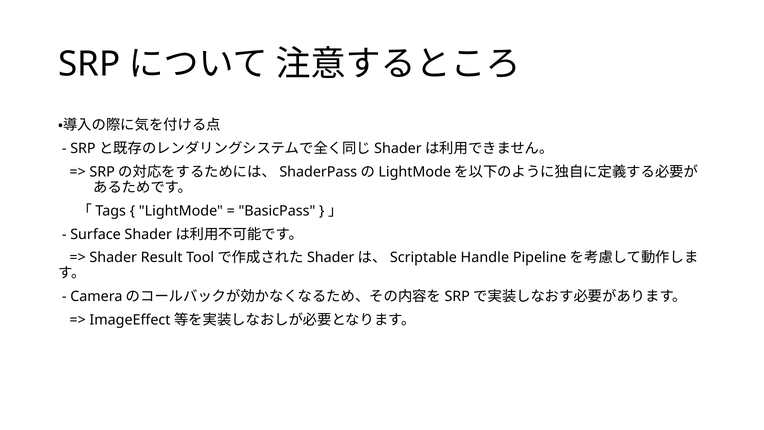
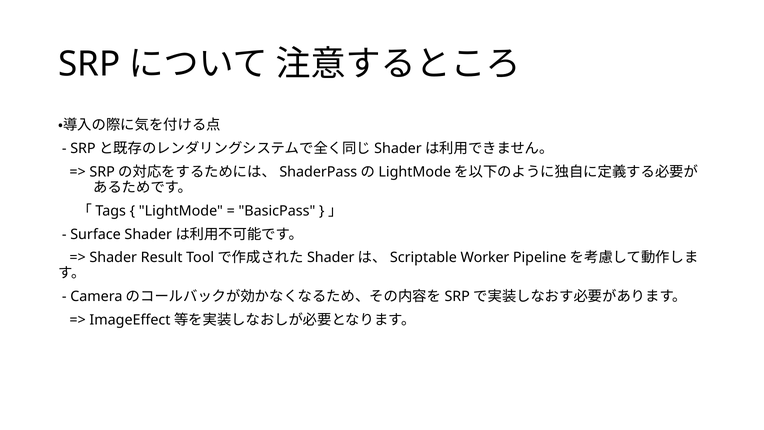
Handle: Handle -> Worker (485, 258)
